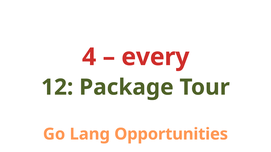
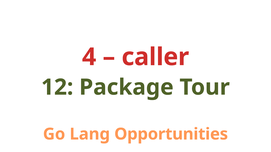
every: every -> caller (155, 57)
